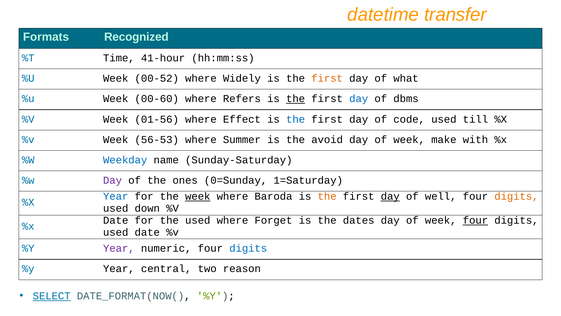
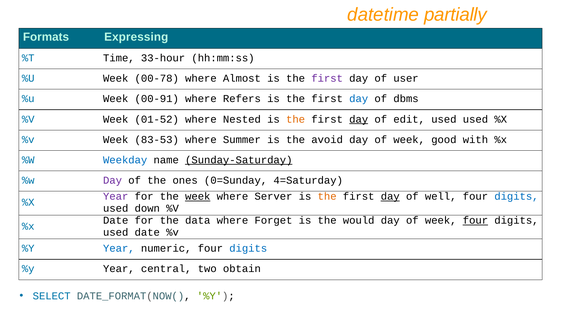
transfer: transfer -> partially (456, 15)
Recognized: Recognized -> Expressing (136, 37)
41-hour: 41-hour -> 33-hour (163, 58)
00-52: 00-52 -> 00-78 (157, 78)
Widely: Widely -> Almost (242, 78)
first colour: orange -> purple (327, 78)
what: what -> user (406, 78)
00-60: 00-60 -> 00-91 (157, 99)
the underline: present -> none (296, 99)
01-56: 01-56 -> 01-52 (157, 119)
Effect: Effect -> Nested (242, 119)
the colour: blue -> orange (296, 119)
day underline: none -> present (359, 119)
code: code -> edit (409, 119)
used till: till -> used (475, 119)
56-53: 56-53 -> 83-53 (157, 139)
make: make -> good (444, 139)
Sunday-Saturday underline: none -> present (239, 160)
1=Saturday: 1=Saturday -> 4=Saturday (308, 180)
Year colour: blue -> purple (116, 196)
Baroda: Baroda -> Server (273, 196)
digits colour: orange -> blue (516, 196)
the used: used -> data (198, 220)
dates: dates -> would (359, 220)
Year colour: purple -> blue (119, 248)
reason: reason -> obtain (242, 268)
SELECT underline: present -> none (52, 296)
